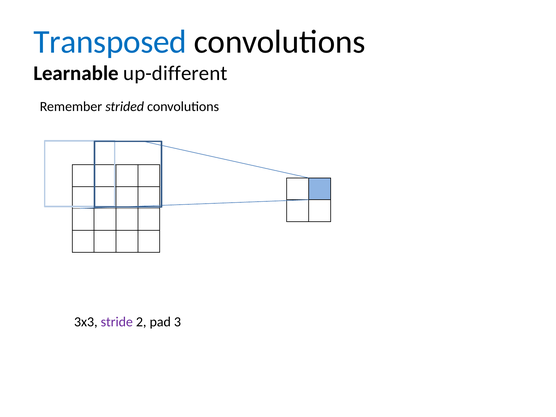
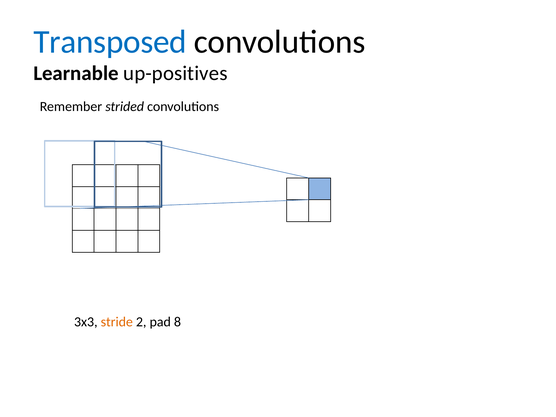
up-different: up-different -> up-positives (175, 73)
stride colour: purple -> orange (117, 322)
3: 3 -> 8 (177, 322)
